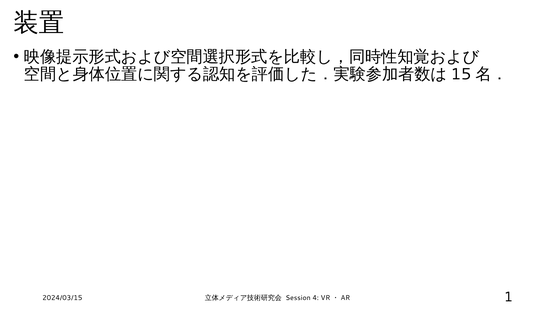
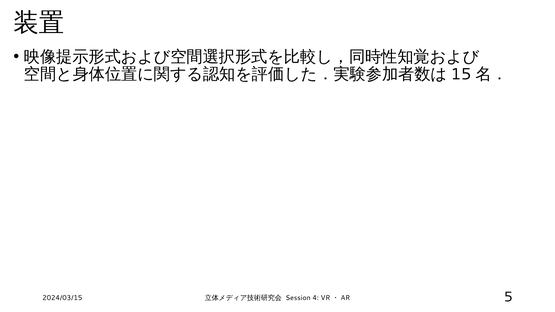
1: 1 -> 5 (508, 297)
